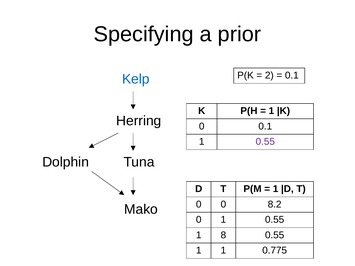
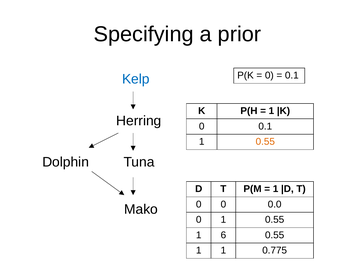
2: 2 -> 0 (269, 75)
0.55 colour: purple -> orange (265, 142)
8.2: 8.2 -> 0.0 (275, 204)
8: 8 -> 6 (223, 235)
